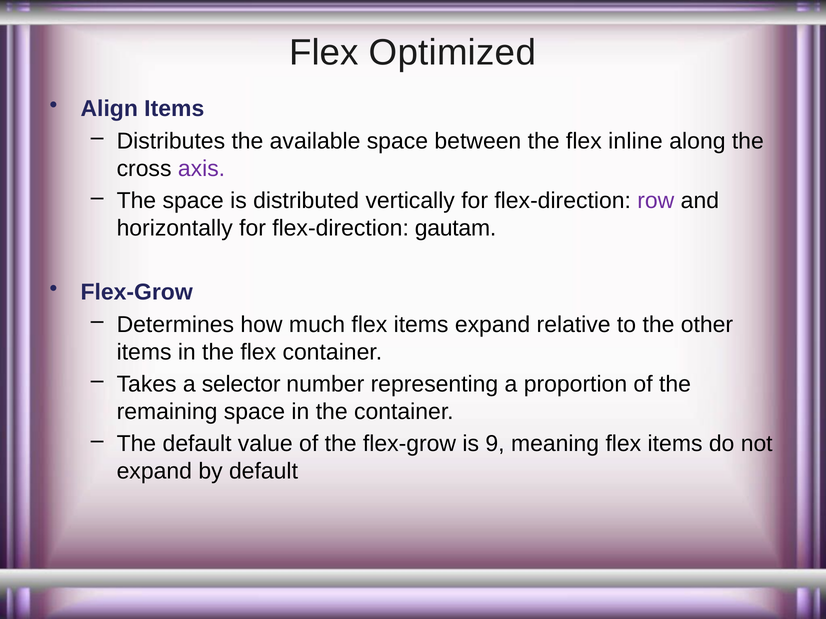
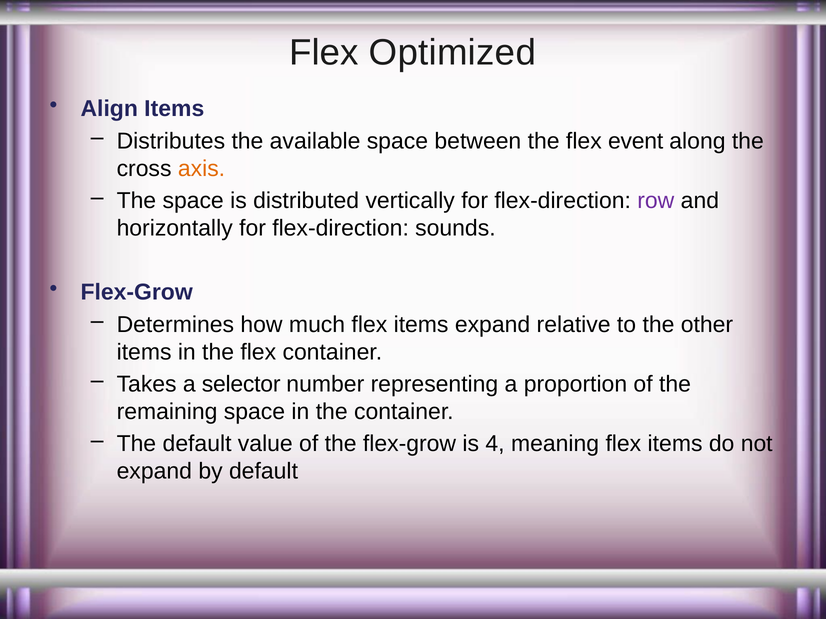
inline: inline -> event (636, 141)
axis colour: purple -> orange (202, 169)
gautam: gautam -> sounds (455, 228)
9: 9 -> 4 (495, 444)
